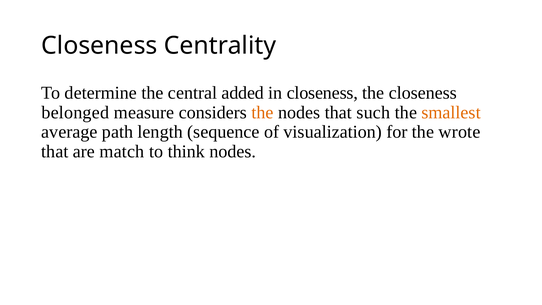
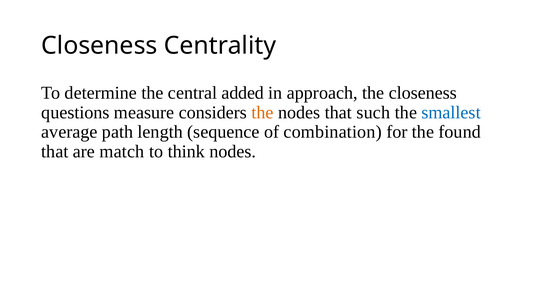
in closeness: closeness -> approach (322, 93)
belonged: belonged -> questions (75, 112)
smallest colour: orange -> blue (451, 112)
visualization: visualization -> combination (333, 132)
wrote: wrote -> found (460, 132)
